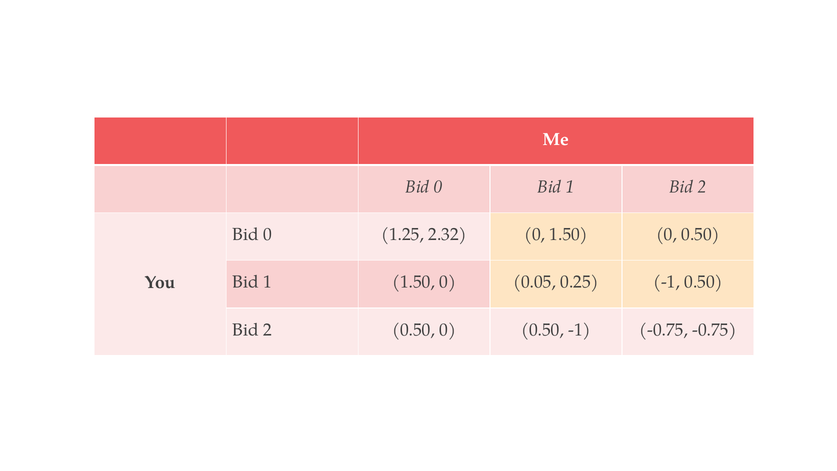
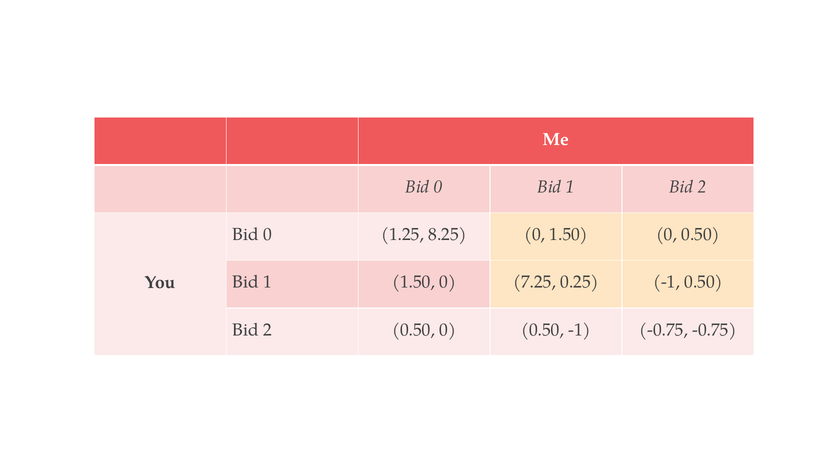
2.32: 2.32 -> 8.25 (448, 234)
0.05: 0.05 -> 7.25 (535, 282)
